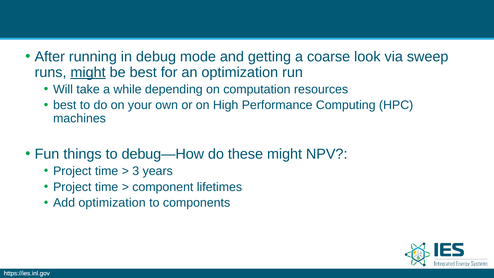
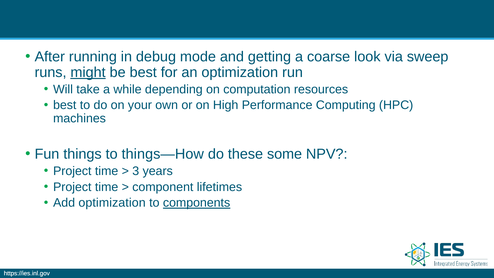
debug—How: debug—How -> things—How (163, 154)
these might: might -> some (285, 154)
components underline: none -> present (197, 203)
